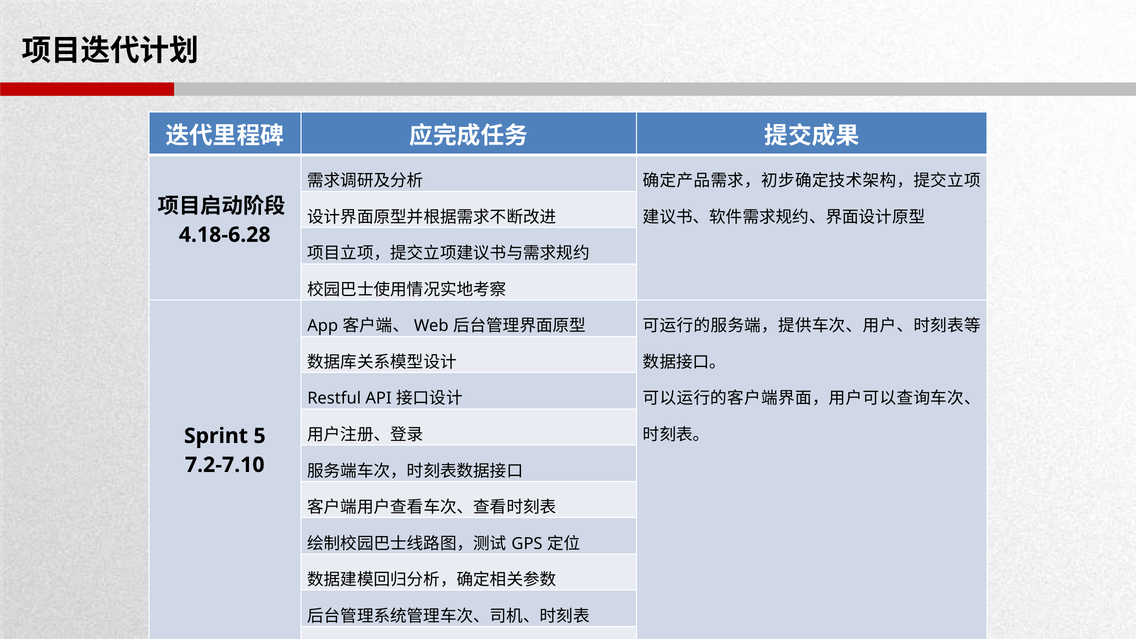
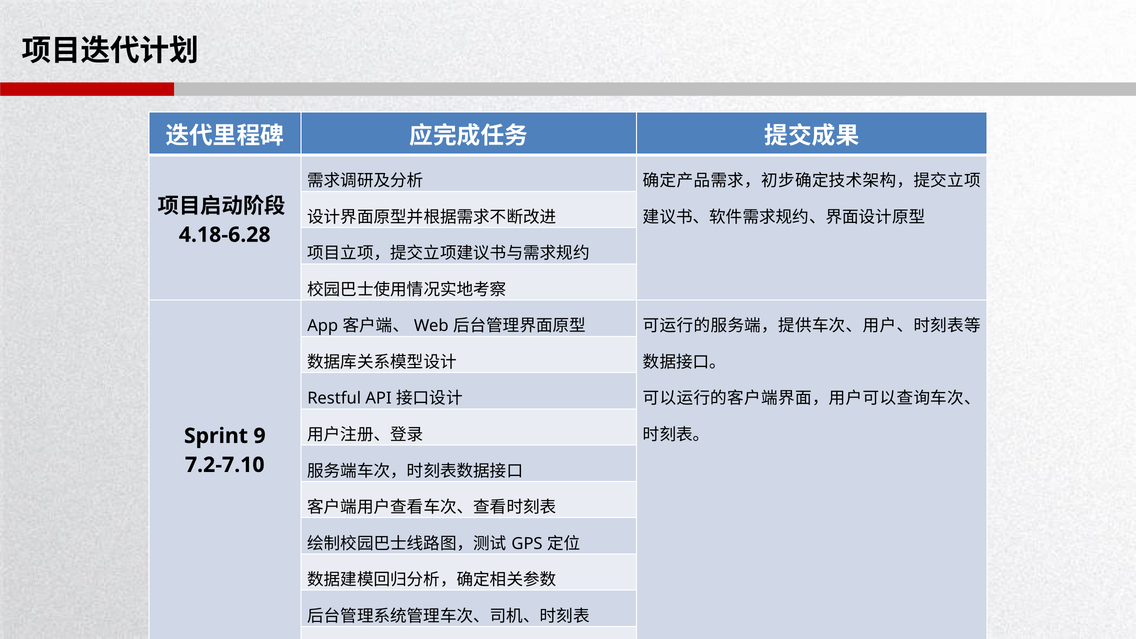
5: 5 -> 9 (260, 436)
